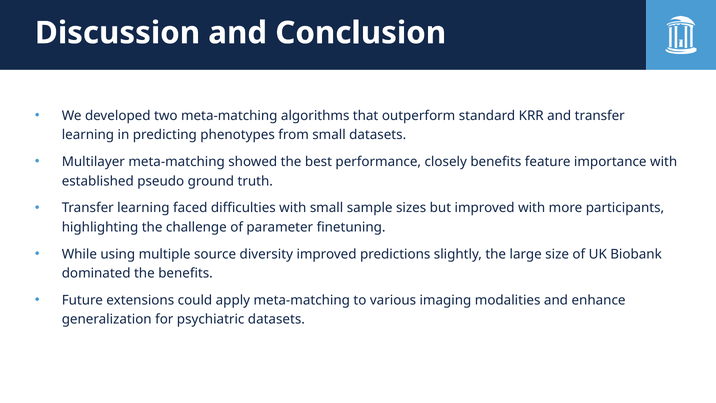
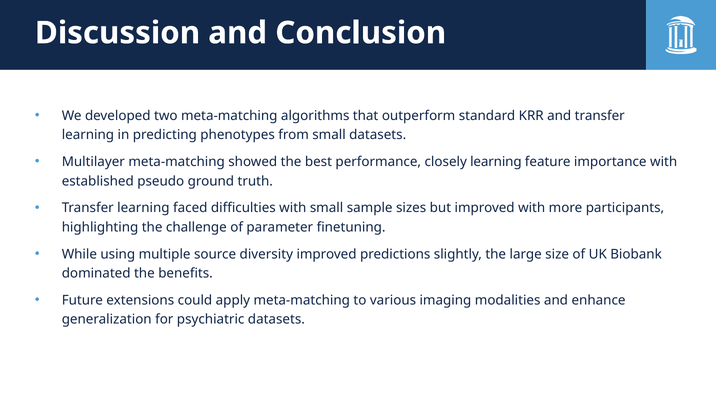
closely benefits: benefits -> learning (496, 162)
